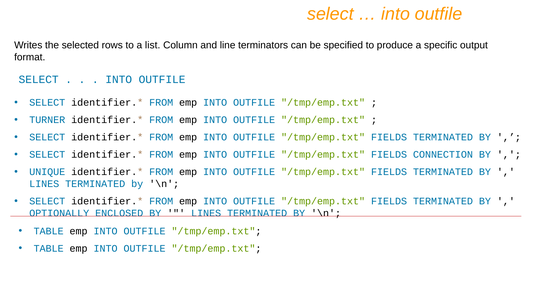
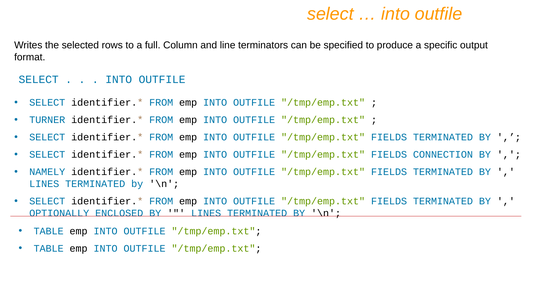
list: list -> full (153, 45)
UNIQUE: UNIQUE -> NAMELY (47, 172)
